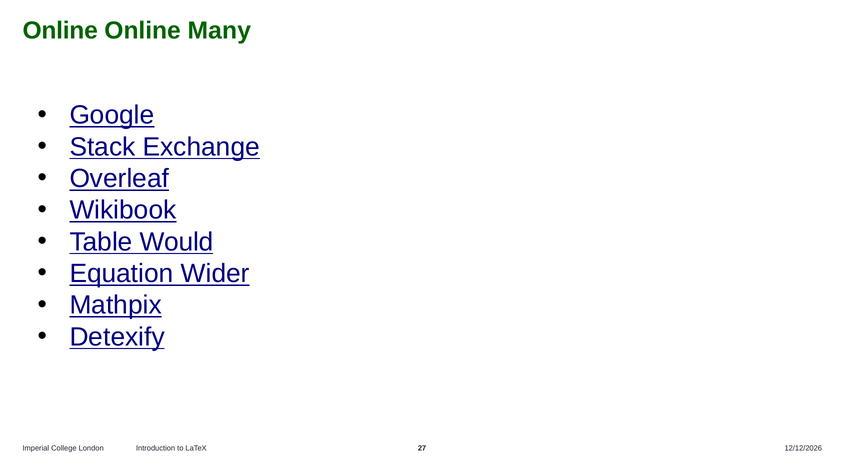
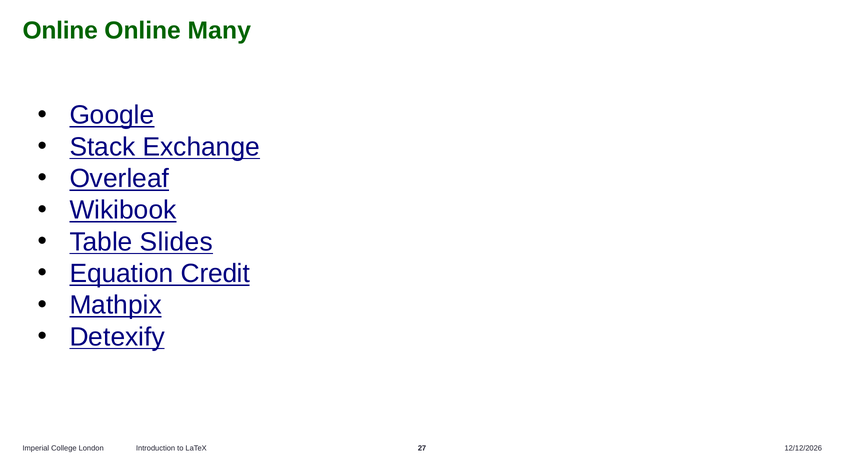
Would: Would -> Slides (176, 242)
Wider: Wider -> Credit (215, 273)
